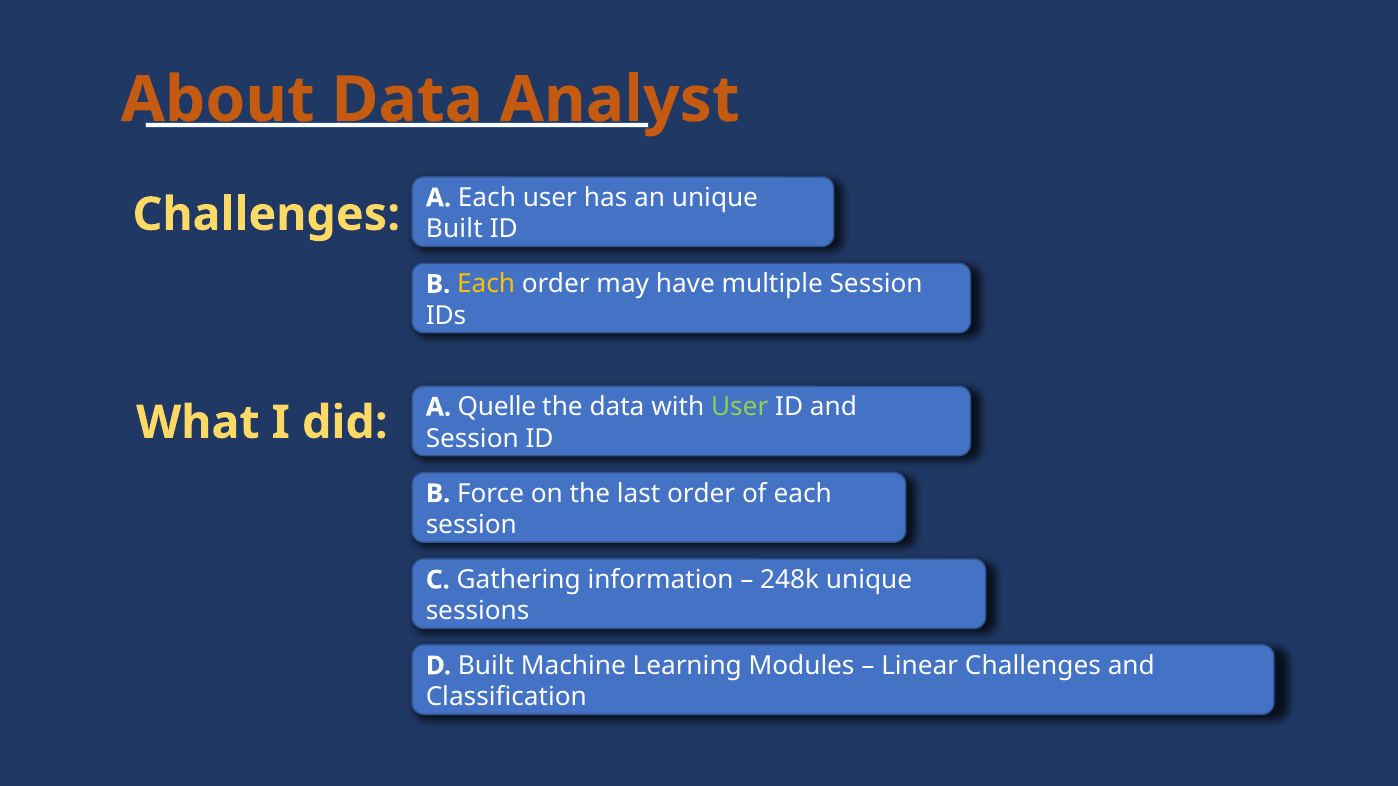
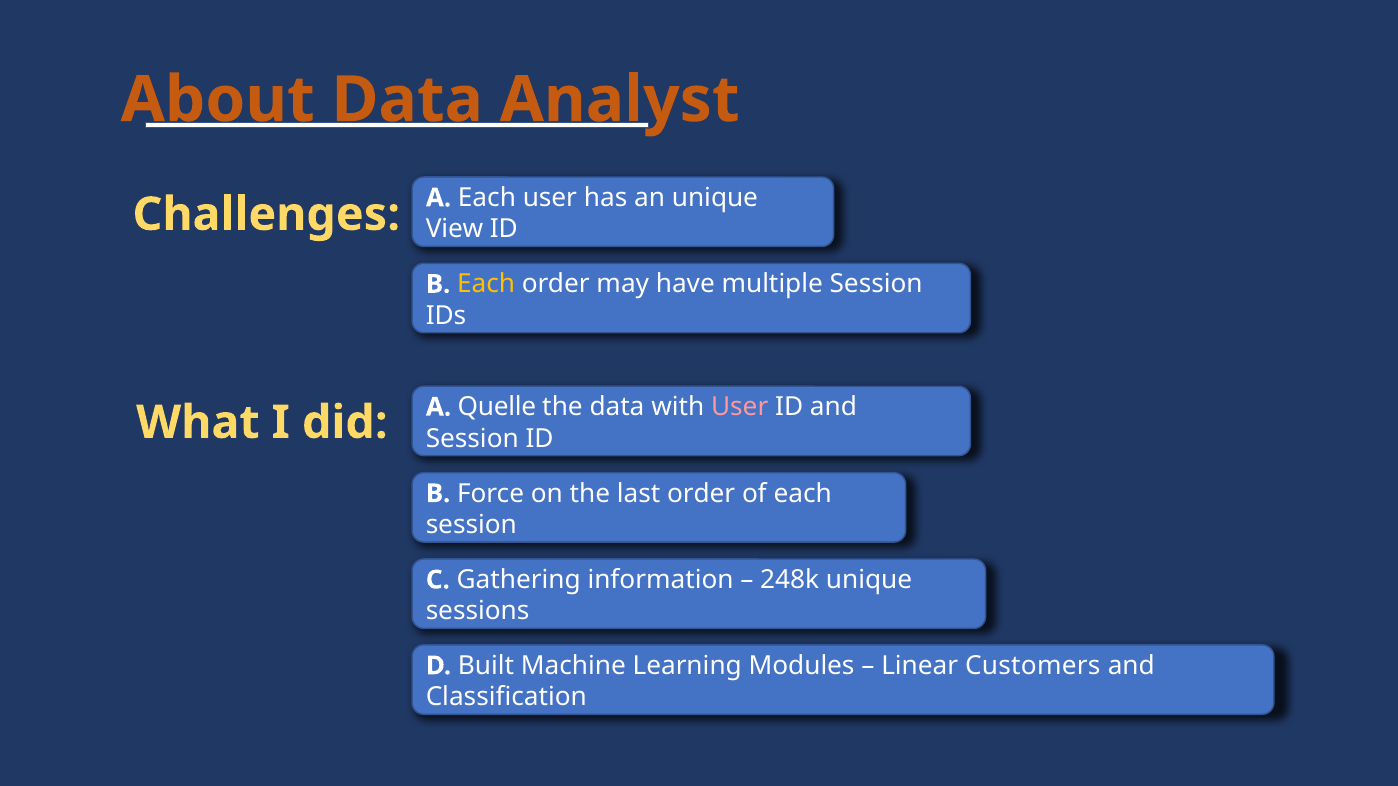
Built: Built -> View (455, 229)
User colour: light green -> pink (740, 407)
Linear Challenges: Challenges -> Customers (1033, 666)
